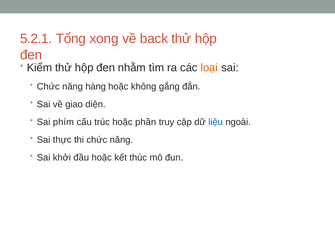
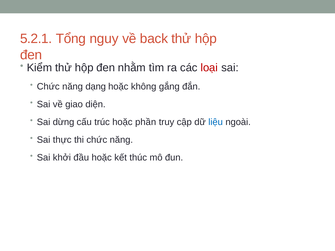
xong: xong -> nguy (104, 39)
loại colour: orange -> red (209, 68)
hàng: hàng -> dạng (96, 87)
phím: phím -> dừng (64, 122)
